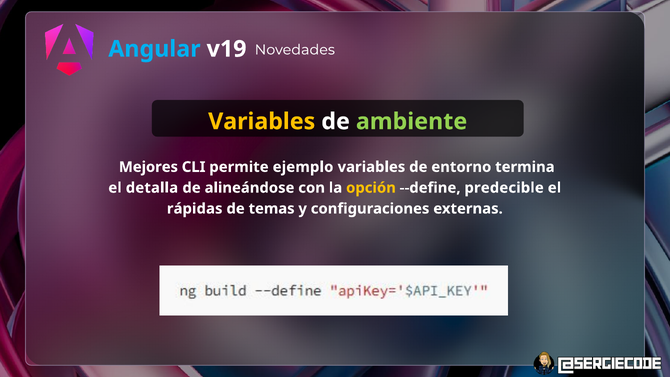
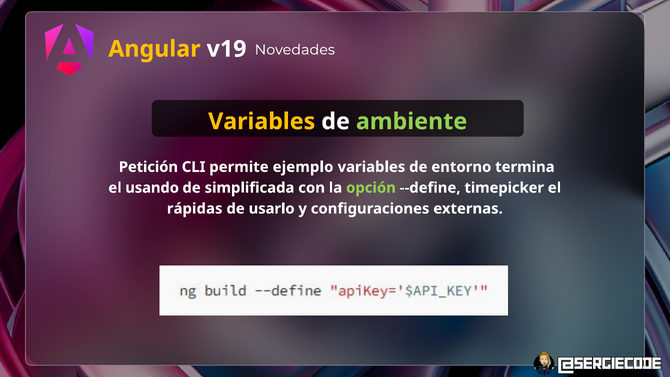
Angular colour: light blue -> yellow (154, 49)
Mejores: Mejores -> Petición (148, 167)
detalla: detalla -> usando (152, 188)
alineándose: alineándose -> simplificada (250, 188)
opción colour: yellow -> light green (371, 188)
predecible: predecible -> timepicker (504, 188)
temas: temas -> usarlo (272, 209)
